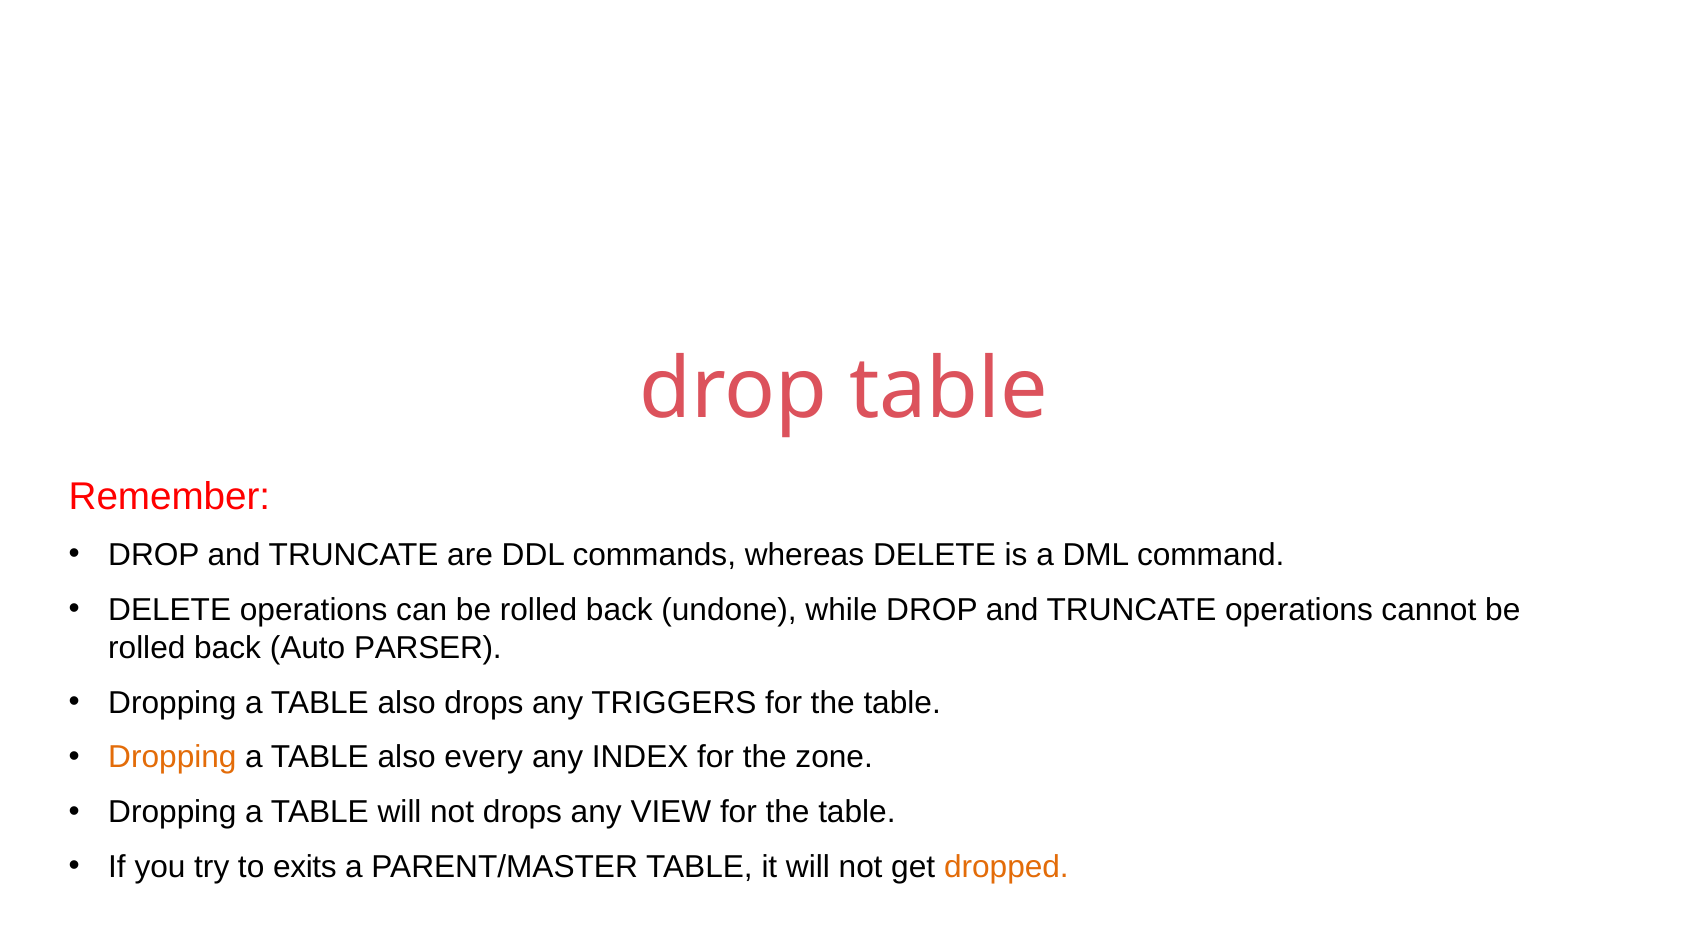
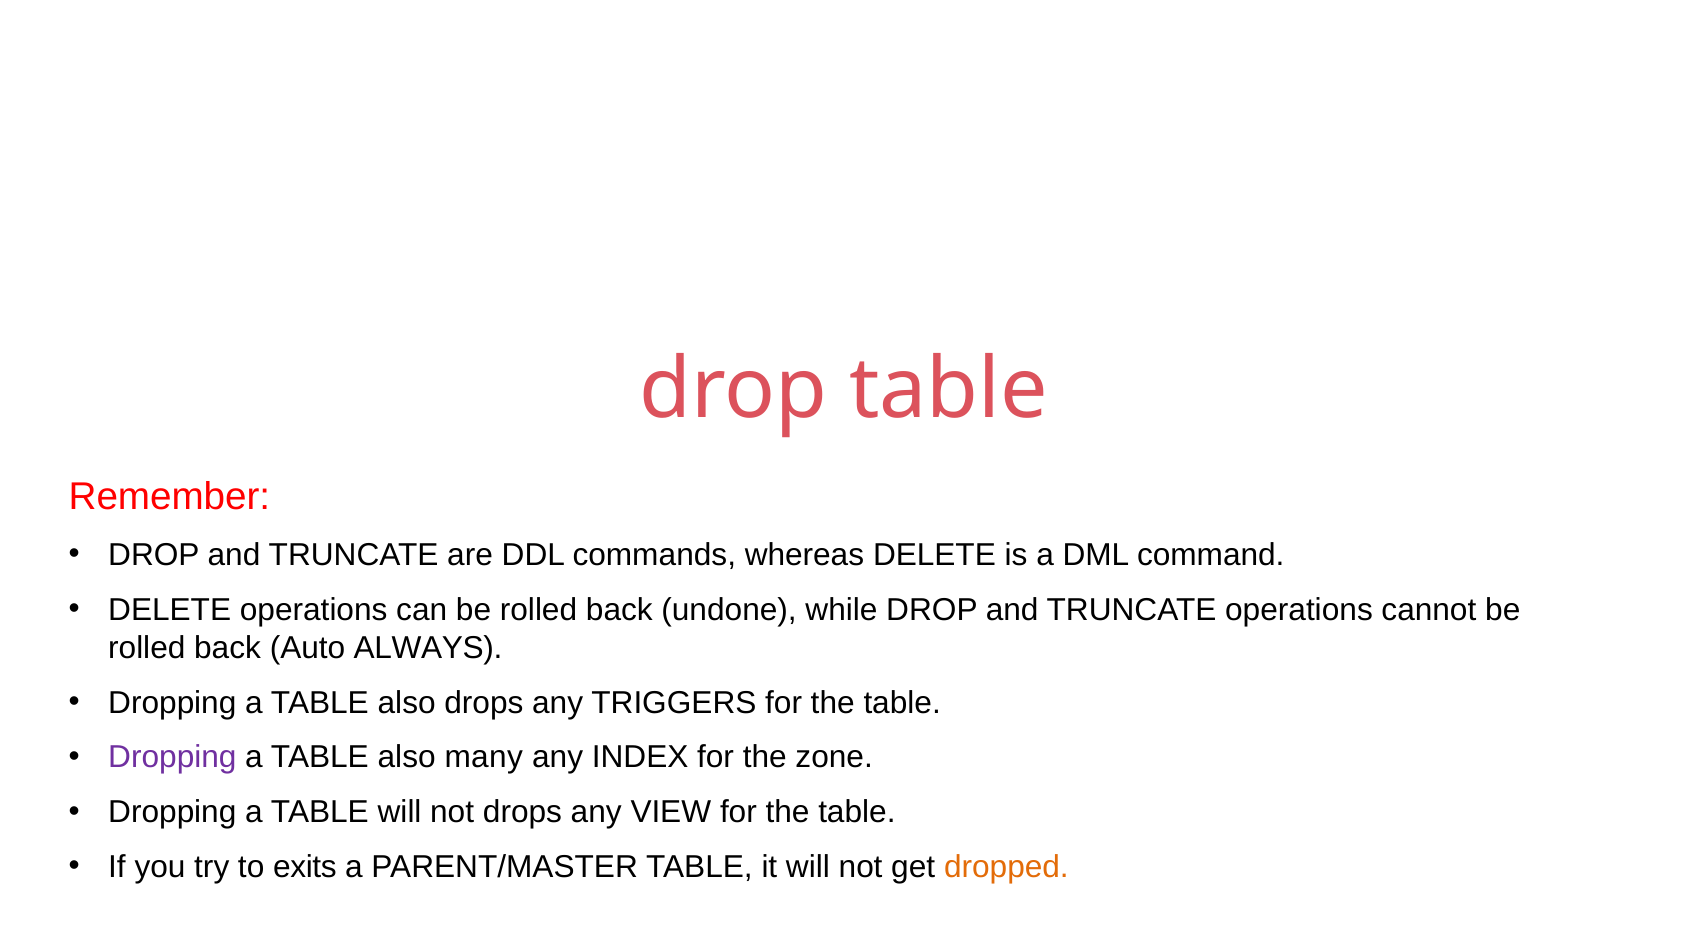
PARSER: PARSER -> ALWAYS (428, 648)
Dropping colour: orange -> purple (172, 757)
every: every -> many (484, 757)
